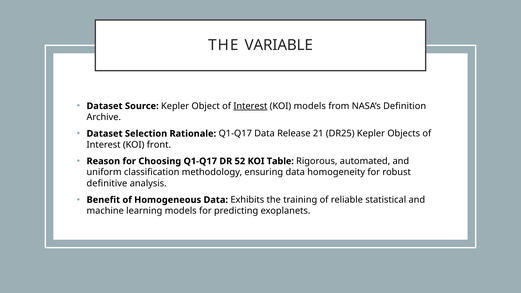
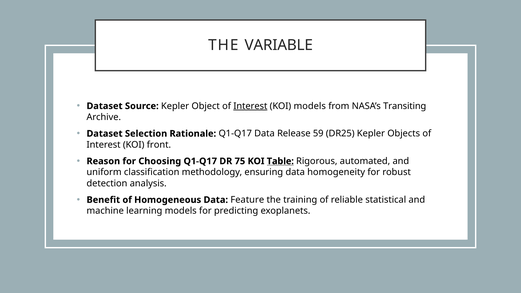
Definition: Definition -> Transiting (405, 106)
21: 21 -> 59 (318, 134)
52: 52 -> 75 (240, 161)
Table underline: none -> present (280, 161)
definitive: definitive -> detection (107, 183)
Exhibits: Exhibits -> Feature (247, 200)
